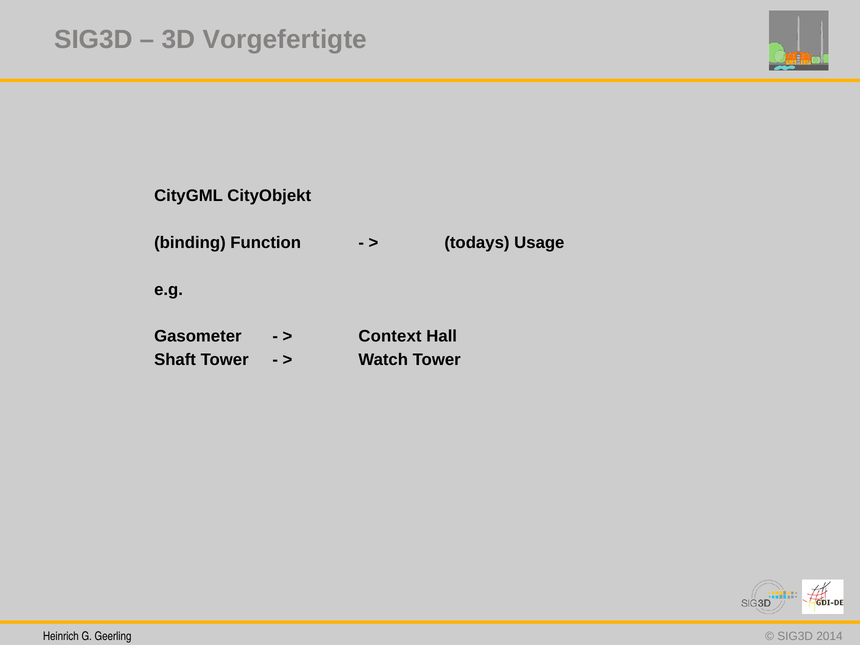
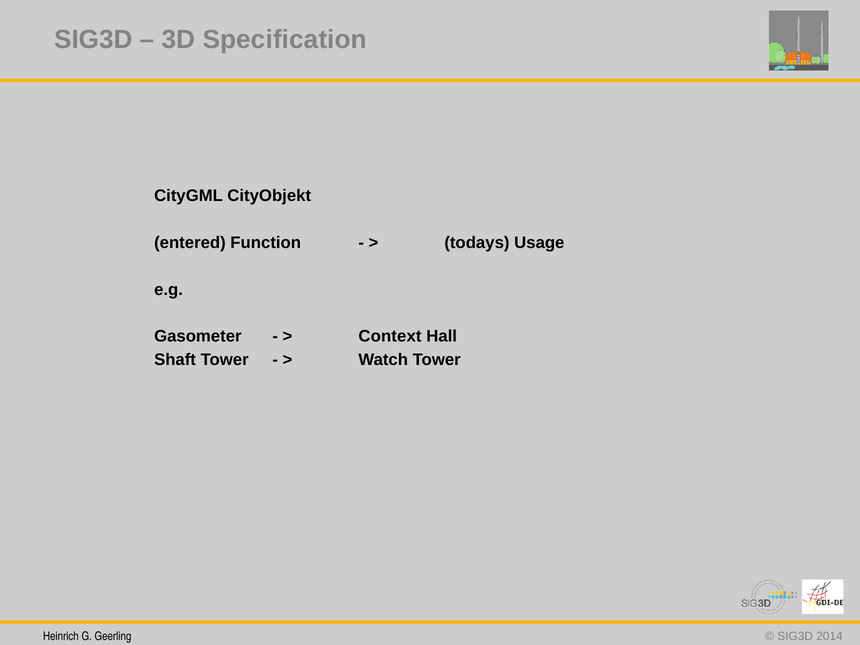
Vorgefertigte: Vorgefertigte -> Specification (285, 39)
binding: binding -> entered (190, 243)
